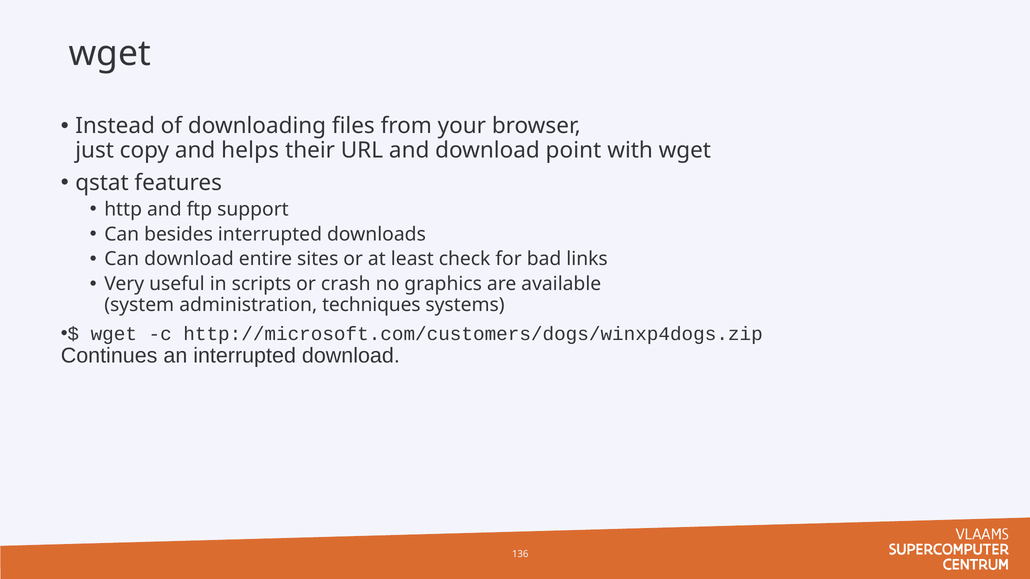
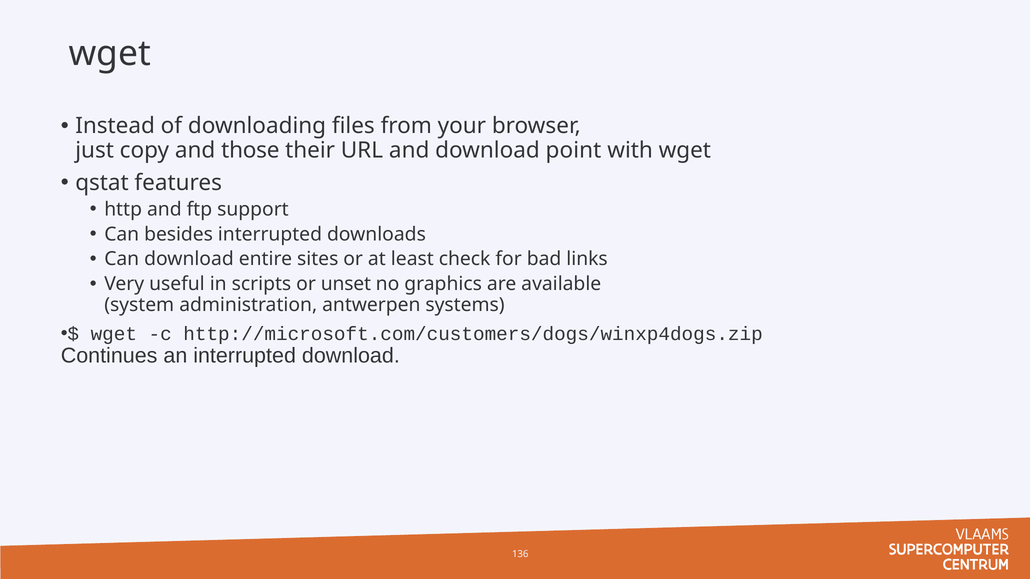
helps: helps -> those (250, 150)
crash: crash -> unset (346, 284)
techniques: techniques -> antwerpen (371, 305)
